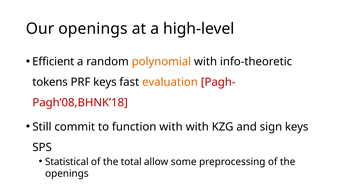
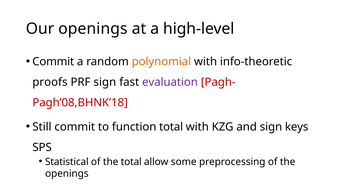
Efficient: Efficient -> Commit (53, 62)
tokens: tokens -> proofs (50, 82)
PRF keys: keys -> sign (105, 82)
evaluation colour: orange -> purple (170, 82)
function with: with -> total (171, 127)
